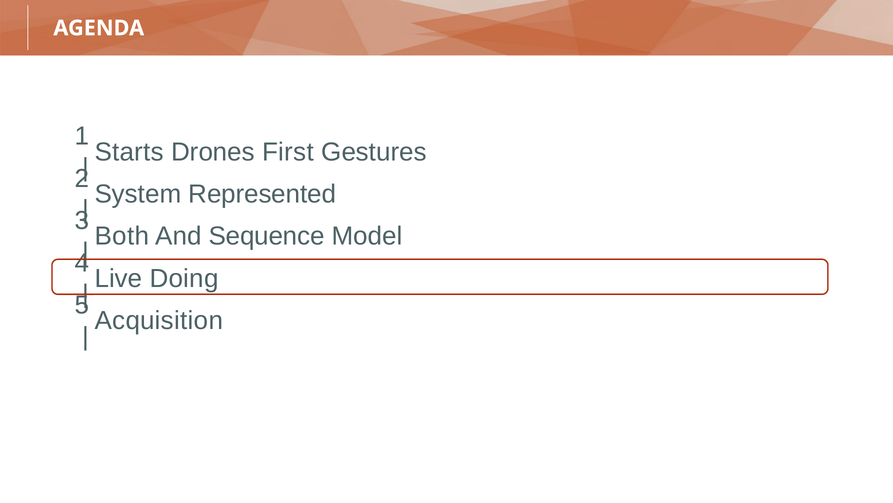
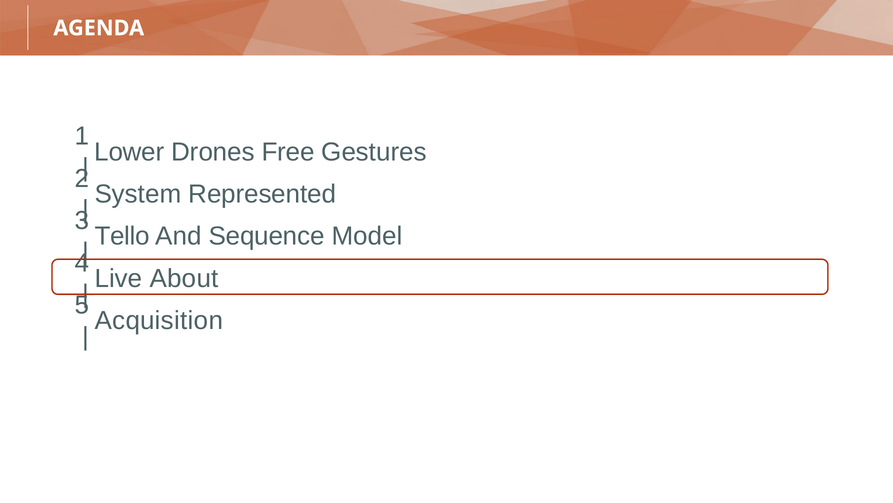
Starts: Starts -> Lower (129, 152)
First: First -> Free (288, 152)
Both: Both -> Tello (122, 236)
Doing: Doing -> About (184, 278)
